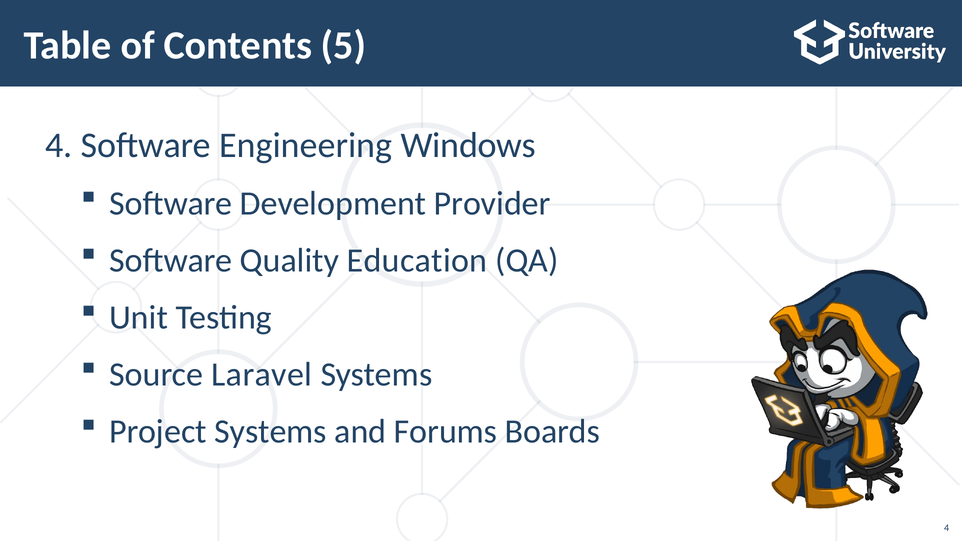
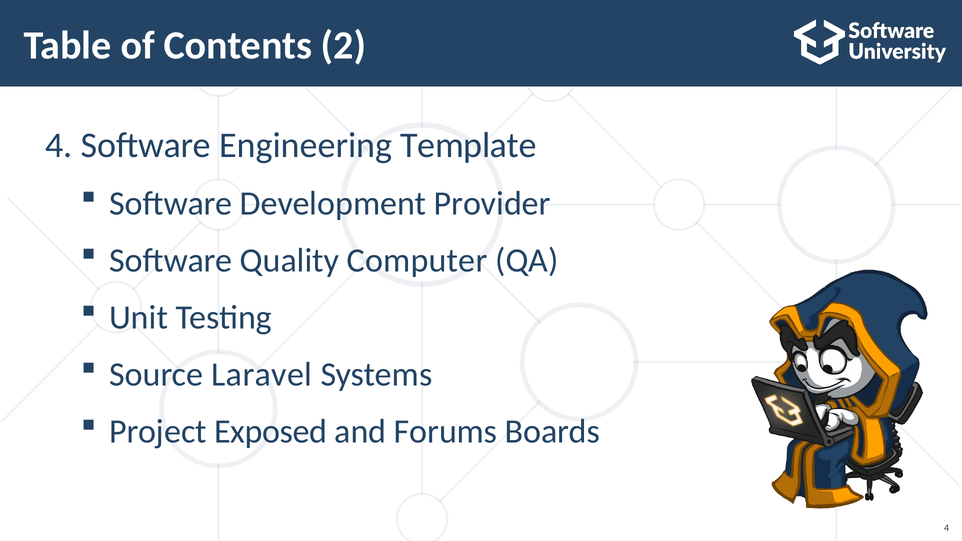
5: 5 -> 2 (344, 46)
Windows: Windows -> Template (468, 146)
Education: Education -> Computer (417, 261)
Project Systems: Systems -> Exposed (271, 432)
